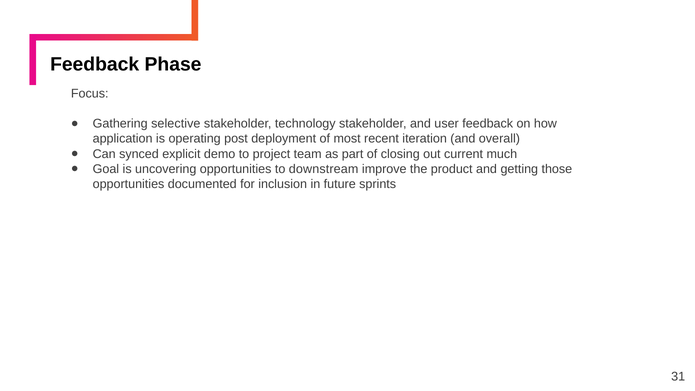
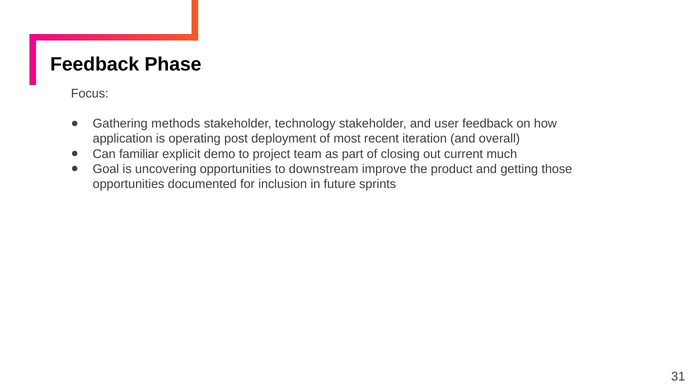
selective: selective -> methods (176, 124)
synced: synced -> familiar (139, 154)
